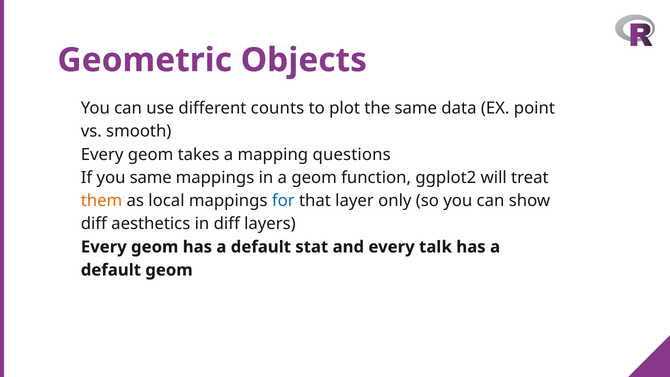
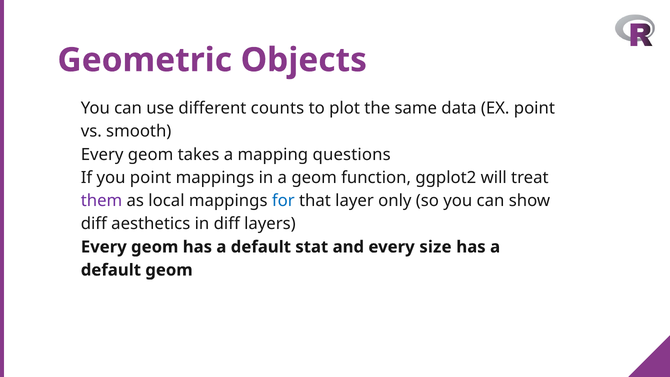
you same: same -> point (151, 178)
them colour: orange -> purple (102, 201)
talk: talk -> size (435, 247)
